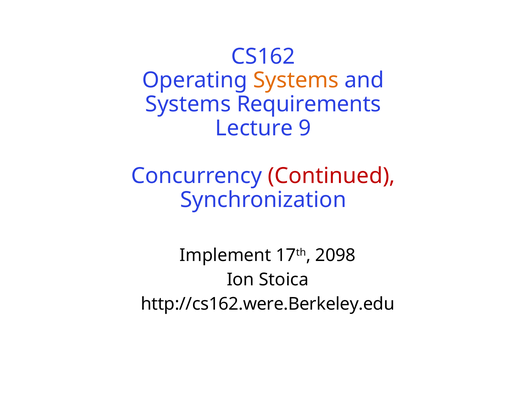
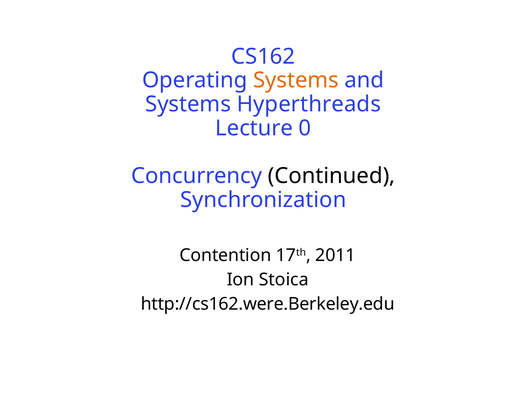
Requirements: Requirements -> Hyperthreads (309, 104)
9: 9 -> 0 (305, 128)
Continued colour: red -> black (332, 176)
Implement: Implement -> Contention (225, 255)
2098: 2098 -> 2011 (336, 255)
